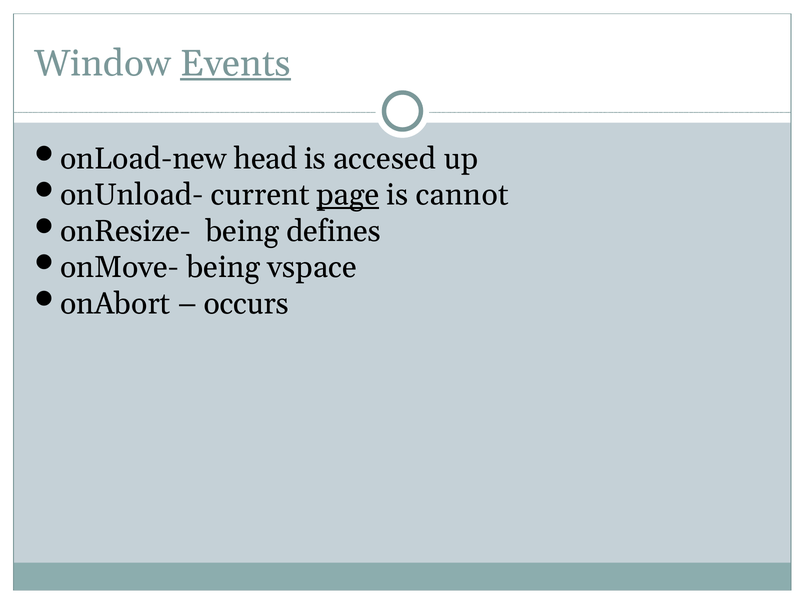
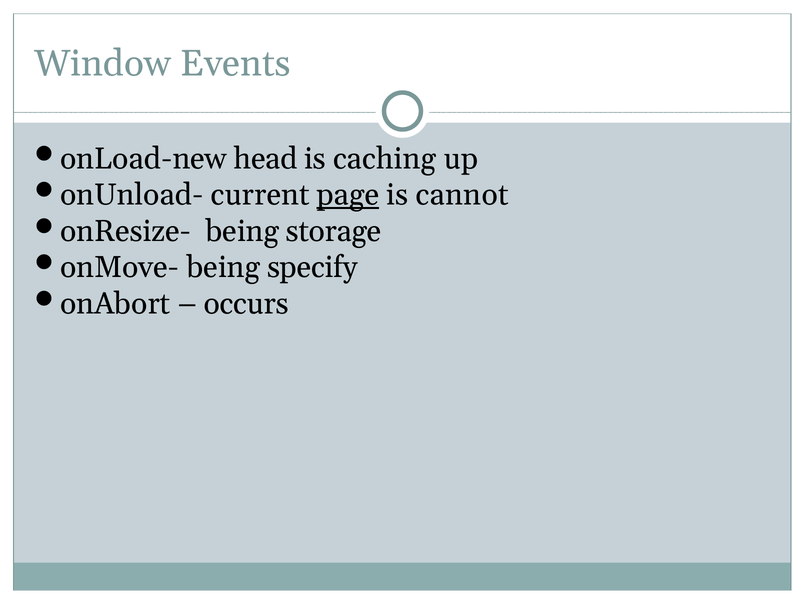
Events underline: present -> none (235, 63)
accesed: accesed -> caching (385, 159)
defines: defines -> storage (333, 231)
vspace: vspace -> specify (312, 267)
